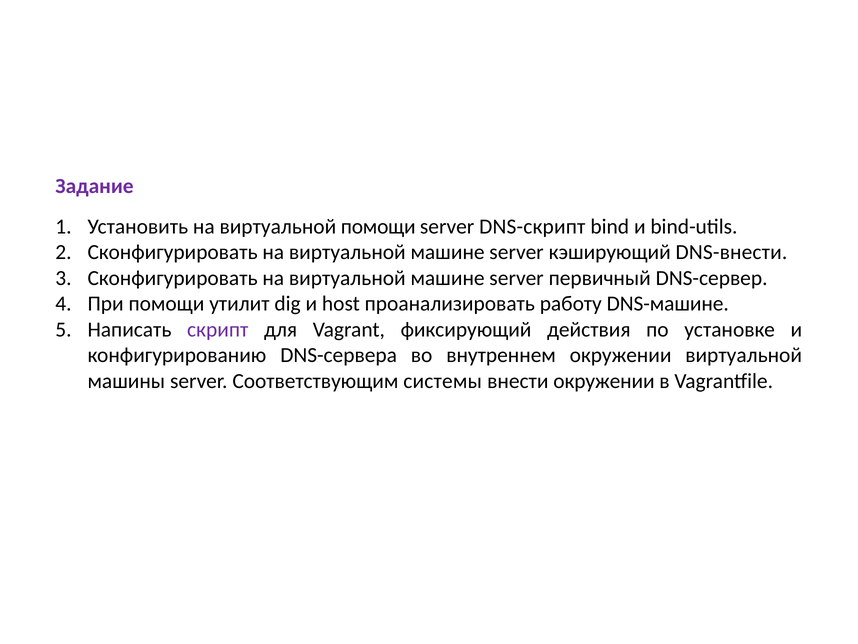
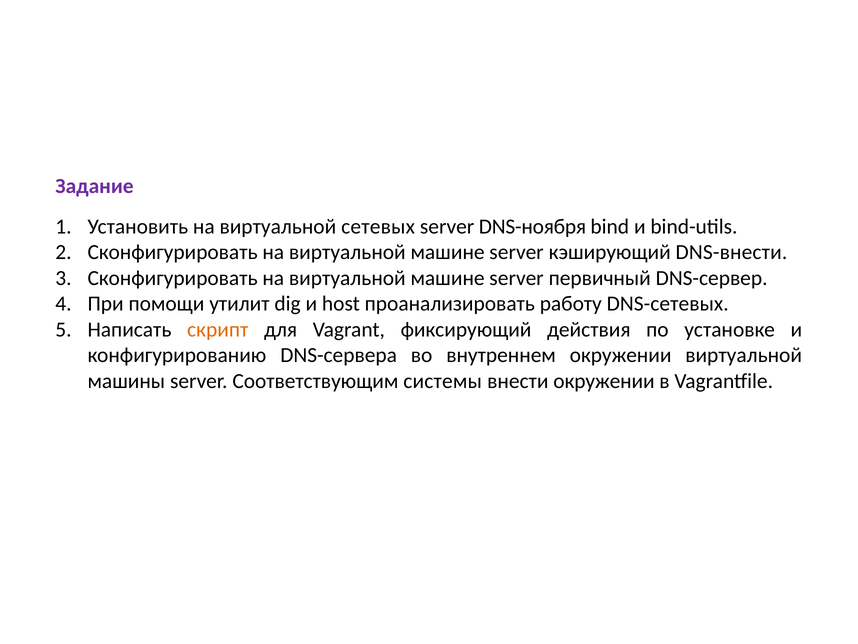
виртуальной помощи: помощи -> сетевых (378, 226)
DNS-скрипт: DNS-скрипт -> DNS-ноября (532, 226)
DNS-машине: DNS-машине -> DNS-сетевых (668, 304)
скрипт colour: purple -> orange (218, 329)
